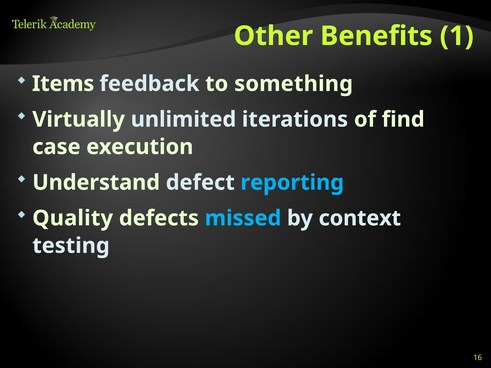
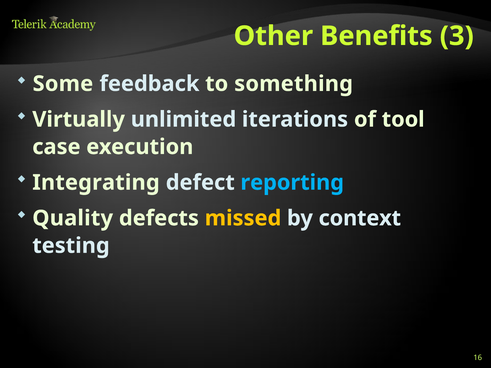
1: 1 -> 3 (457, 36)
Items: Items -> Some (63, 84)
find: find -> tool (403, 119)
Understand: Understand -> Integrating (96, 183)
missed colour: light blue -> yellow (243, 218)
